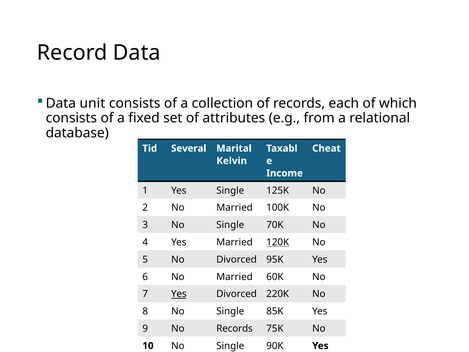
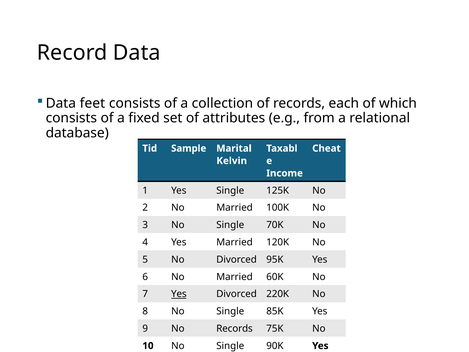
unit: unit -> feet (92, 103)
Several: Several -> Sample (189, 148)
120K underline: present -> none (278, 242)
